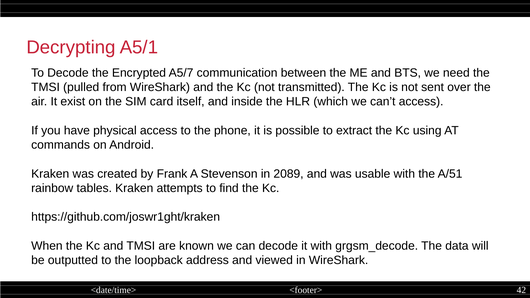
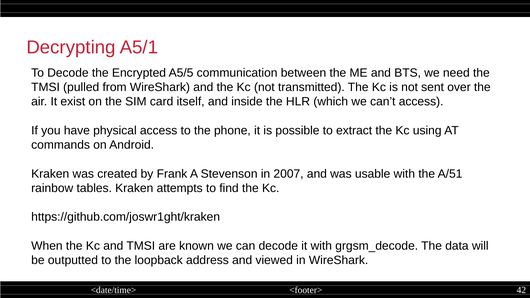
A5/7: A5/7 -> A5/5 (181, 73)
2089: 2089 -> 2007 (289, 174)
